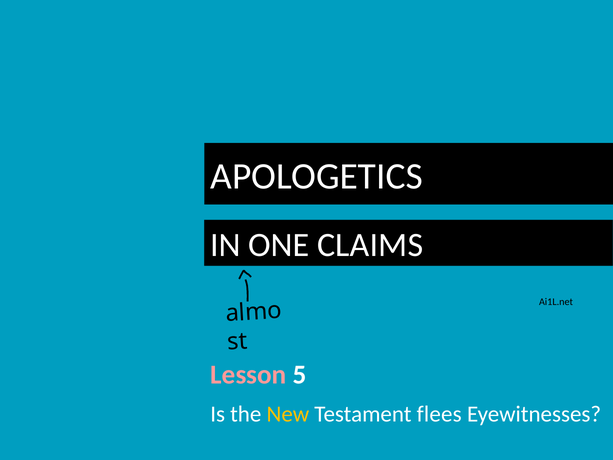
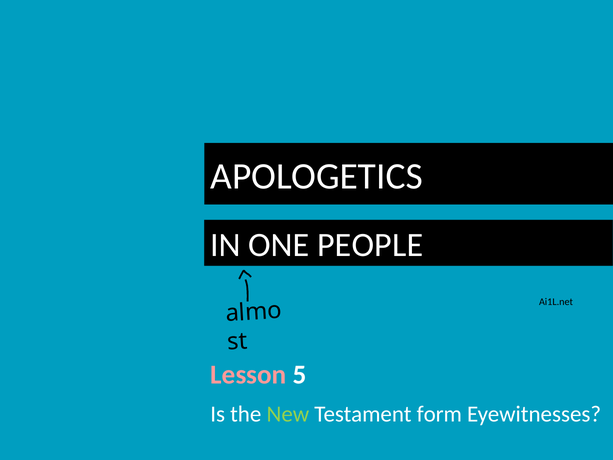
CLAIMS: CLAIMS -> PEOPLE (370, 245)
New colour: yellow -> light green (288, 414)
flees: flees -> form (439, 414)
